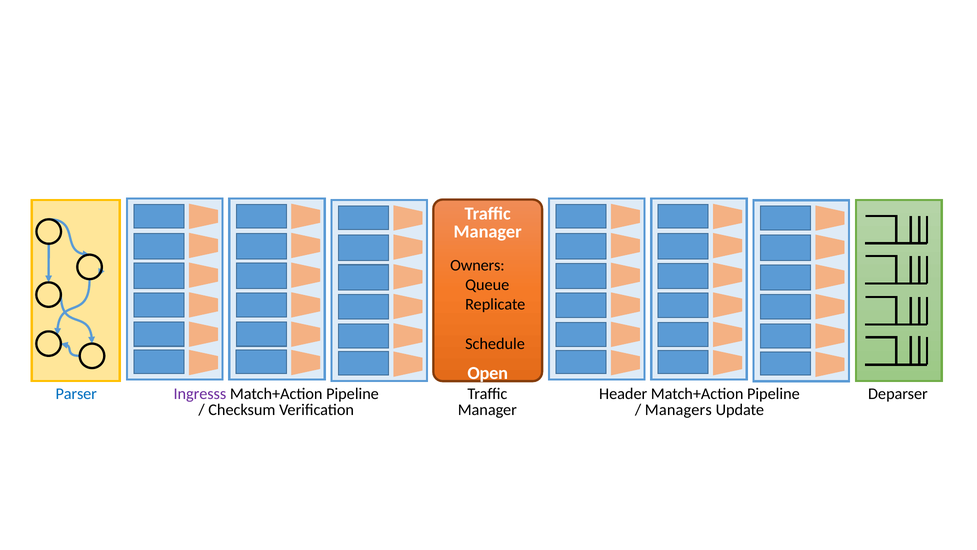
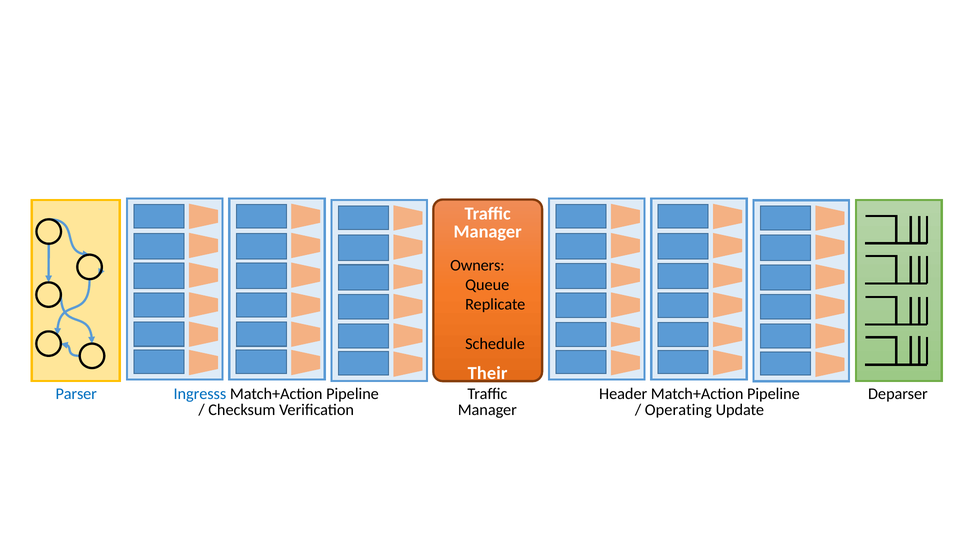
Open: Open -> Their (488, 373)
Ingresss colour: purple -> blue (200, 394)
Managers: Managers -> Operating (678, 409)
